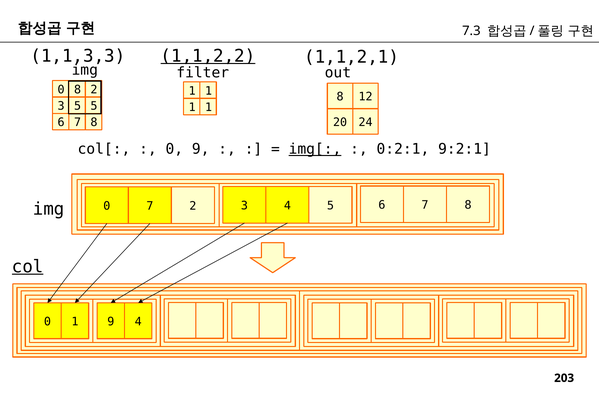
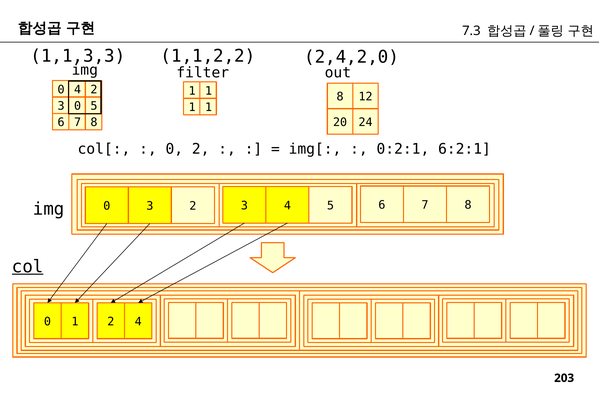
1,1,2,2 underline: present -> none (208, 56)
1,1,2,1: 1,1,2,1 -> 2,4,2,0 (352, 57)
0 8: 8 -> 4 (78, 89)
3 5: 5 -> 0 (78, 106)
0 9: 9 -> 2 (201, 149)
img[ underline: present -> none (315, 149)
9:2:1: 9:2:1 -> 6:2:1 (464, 149)
0 7: 7 -> 3 (150, 206)
1 9: 9 -> 2 (111, 321)
